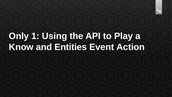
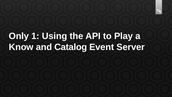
Entities: Entities -> Catalog (71, 47)
Action: Action -> Server (131, 47)
